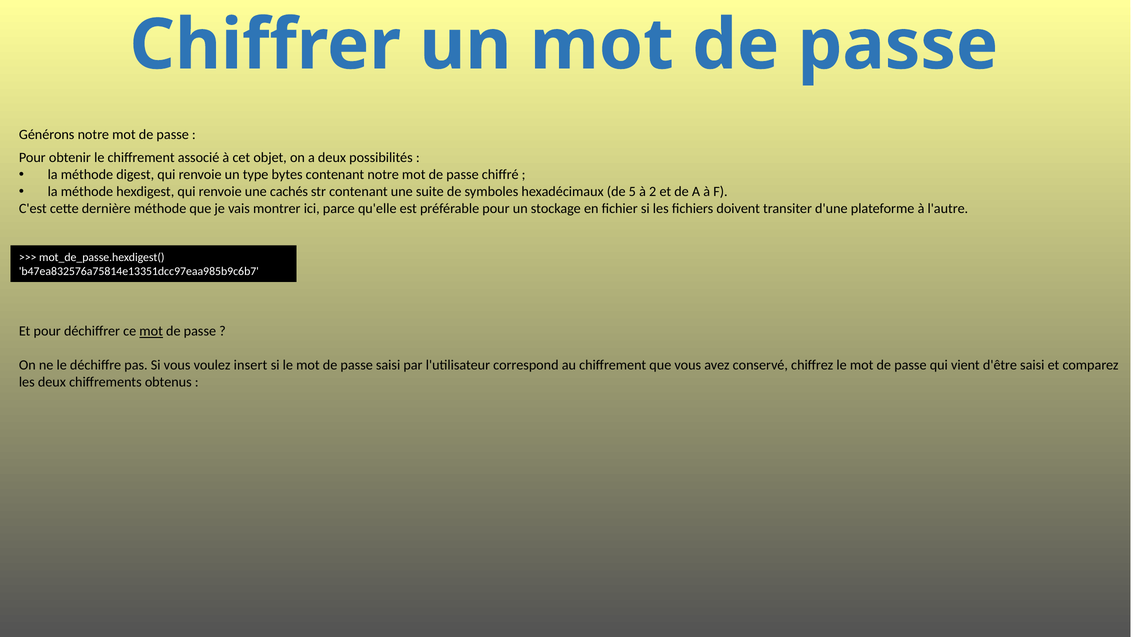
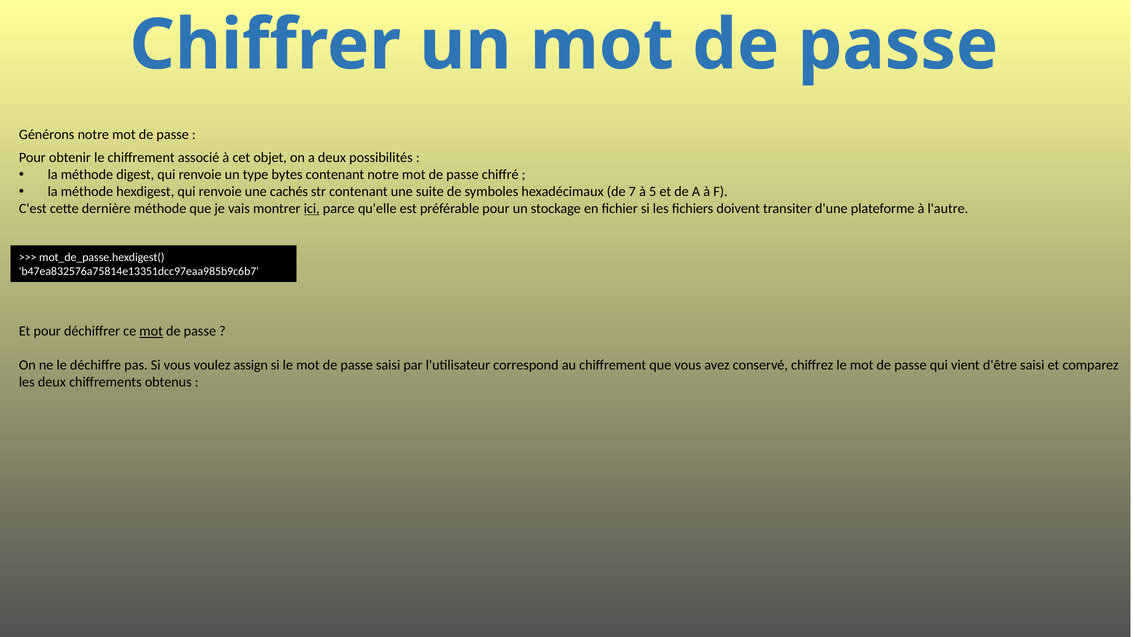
5: 5 -> 7 (632, 192)
2: 2 -> 5 (653, 192)
ici underline: none -> present (312, 209)
insert: insert -> assign (251, 365)
